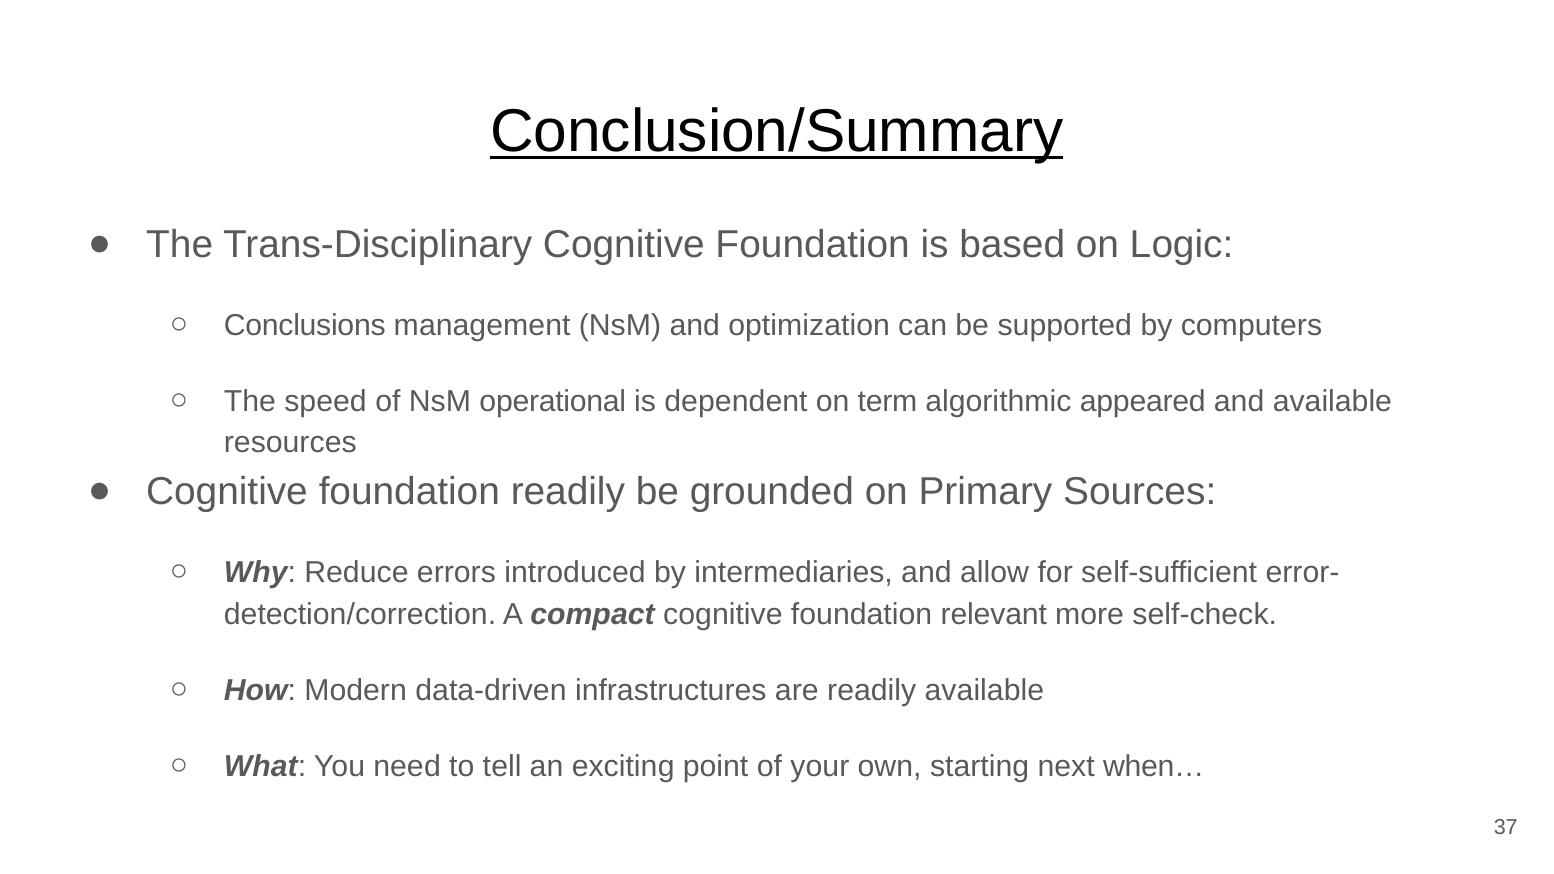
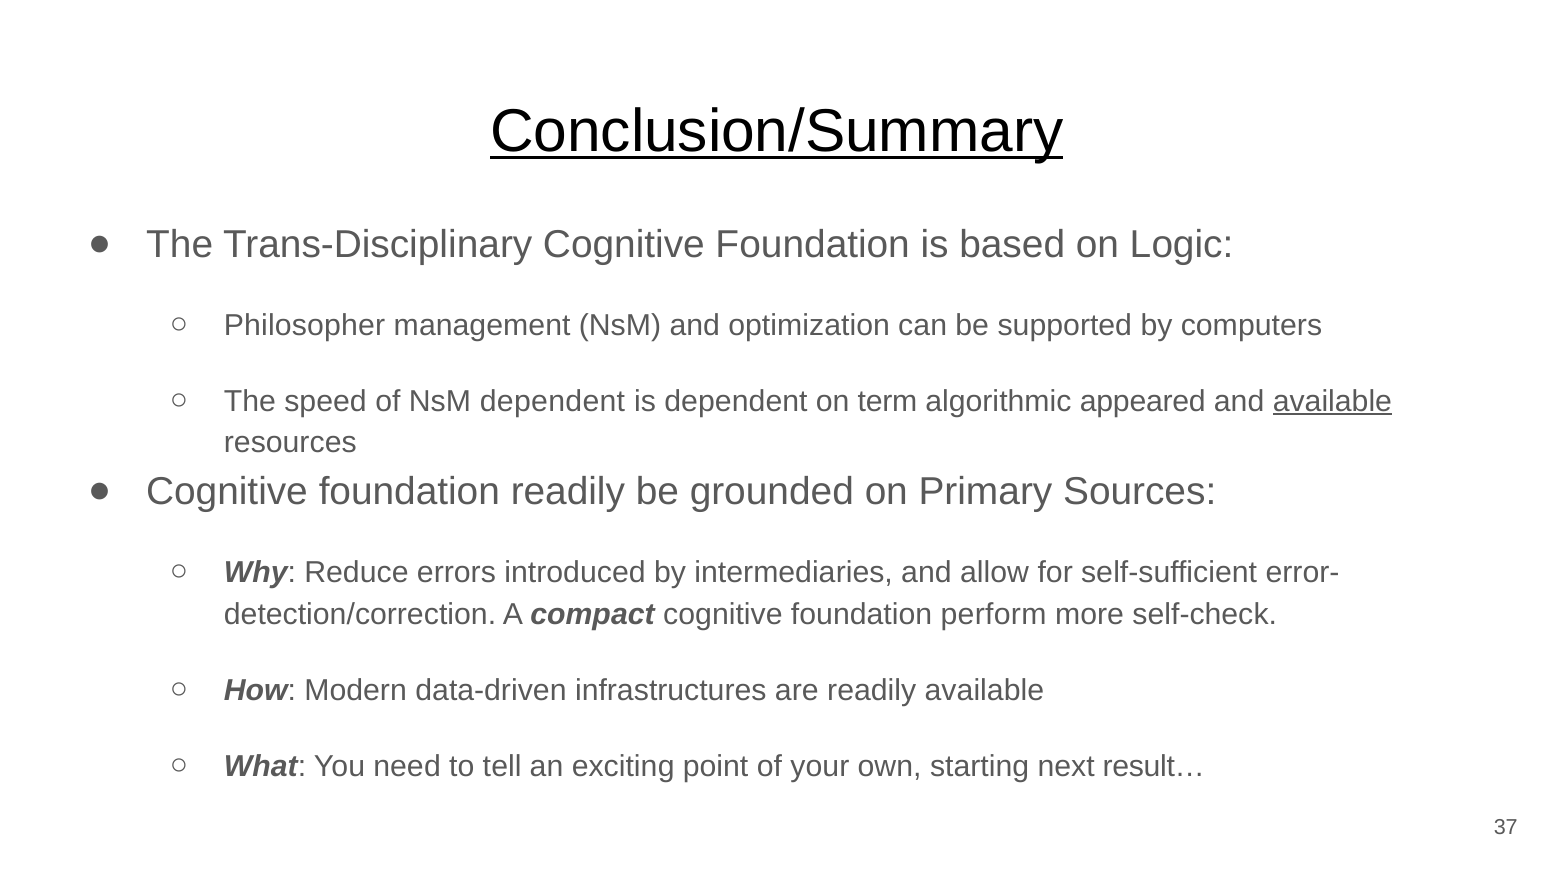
Conclusions: Conclusions -> Philosopher (305, 325)
NsM operational: operational -> dependent (552, 401)
available underline: none -> present (1332, 401)
relevant: relevant -> perform (994, 614)
when…: when… -> result… (1154, 767)
